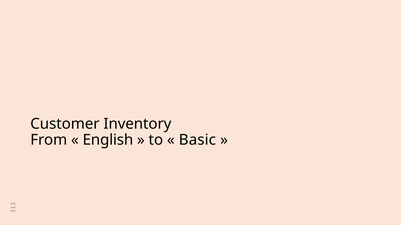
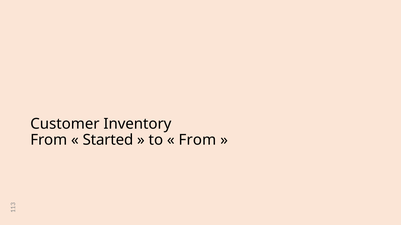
English: English -> Started (108, 140)
Basic: Basic -> From (197, 140)
